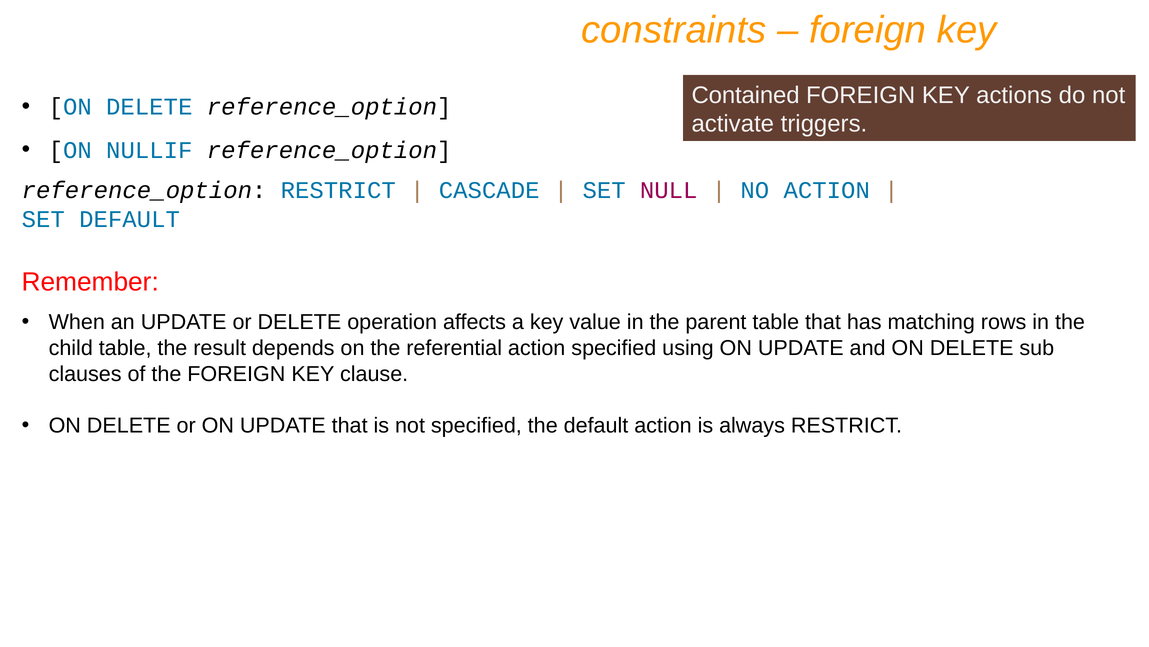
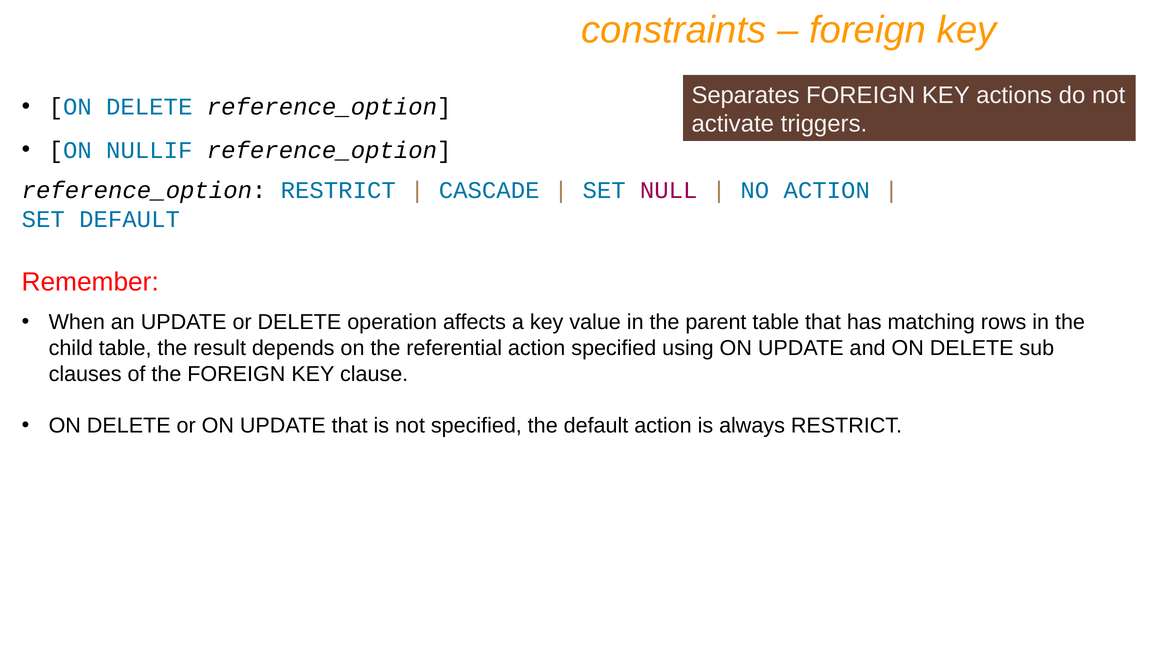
Contained: Contained -> Separates (746, 95)
